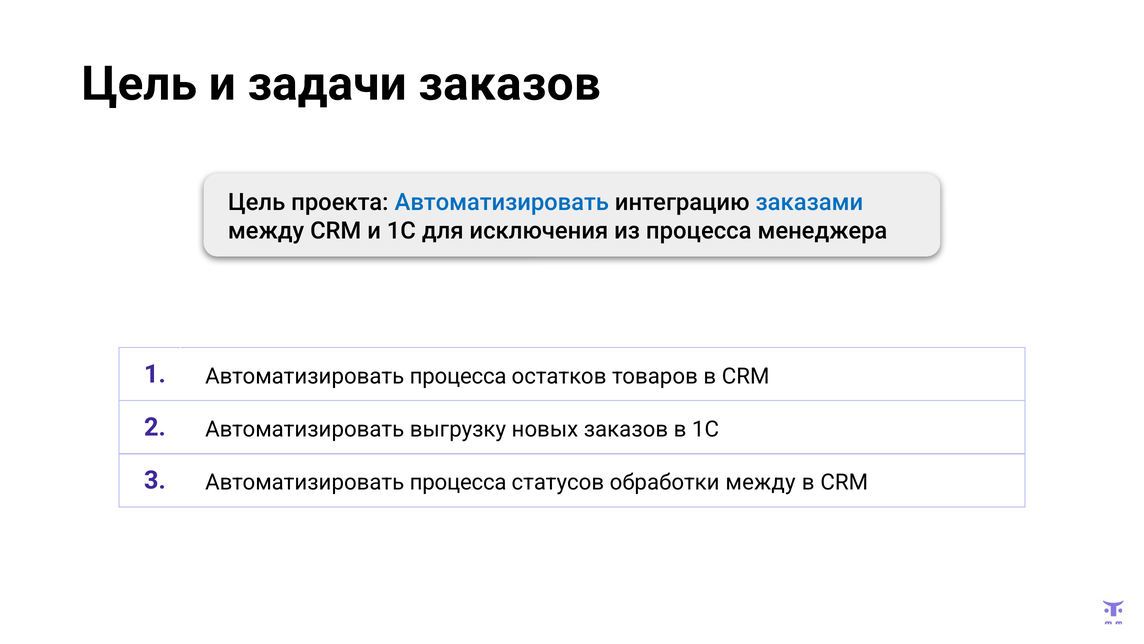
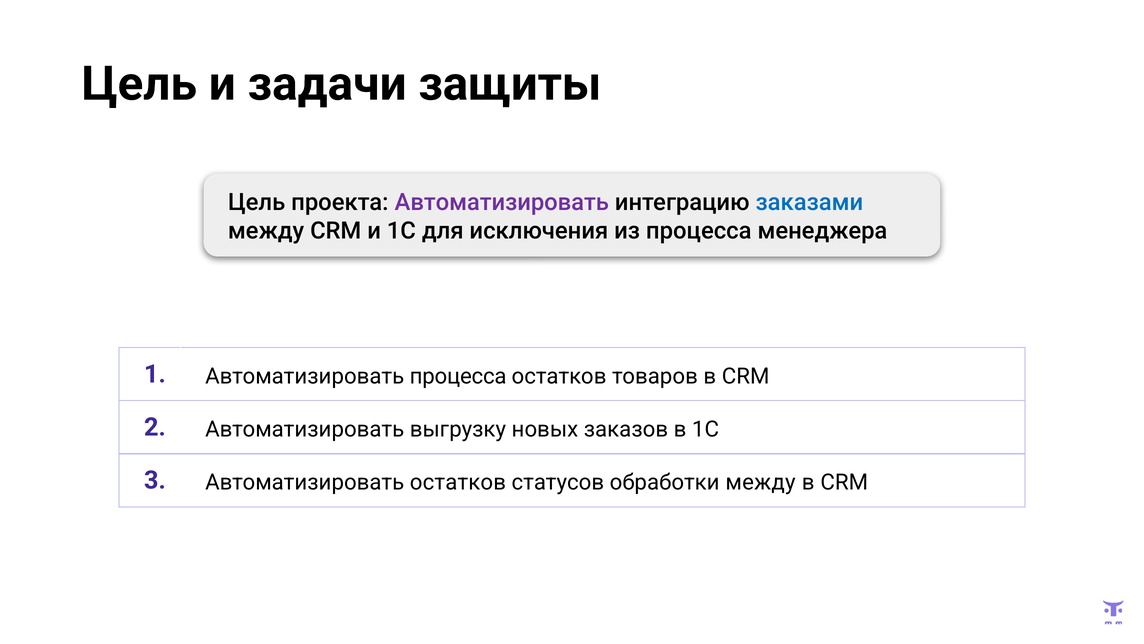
задачи заказов: заказов -> защиты (510, 84)
Автоматизировать colour: blue -> purple (502, 202)
3 Автоматизировать процесса: процесса -> остатков (458, 482)
